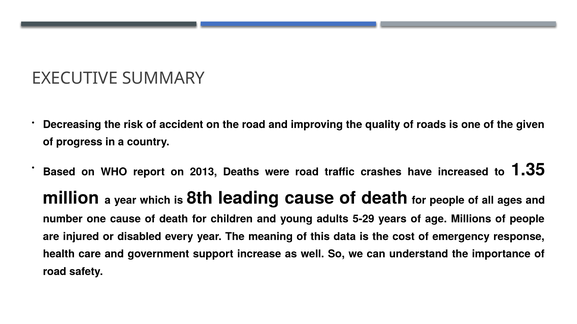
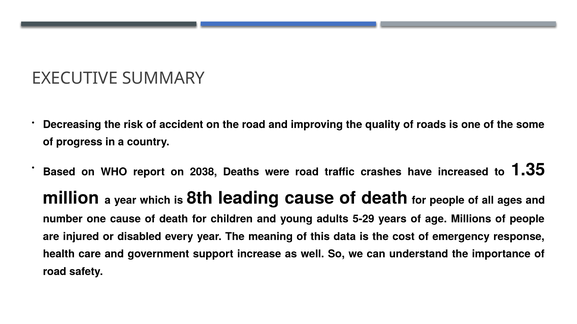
given: given -> some (530, 125)
2013: 2013 -> 2038 (204, 172)
